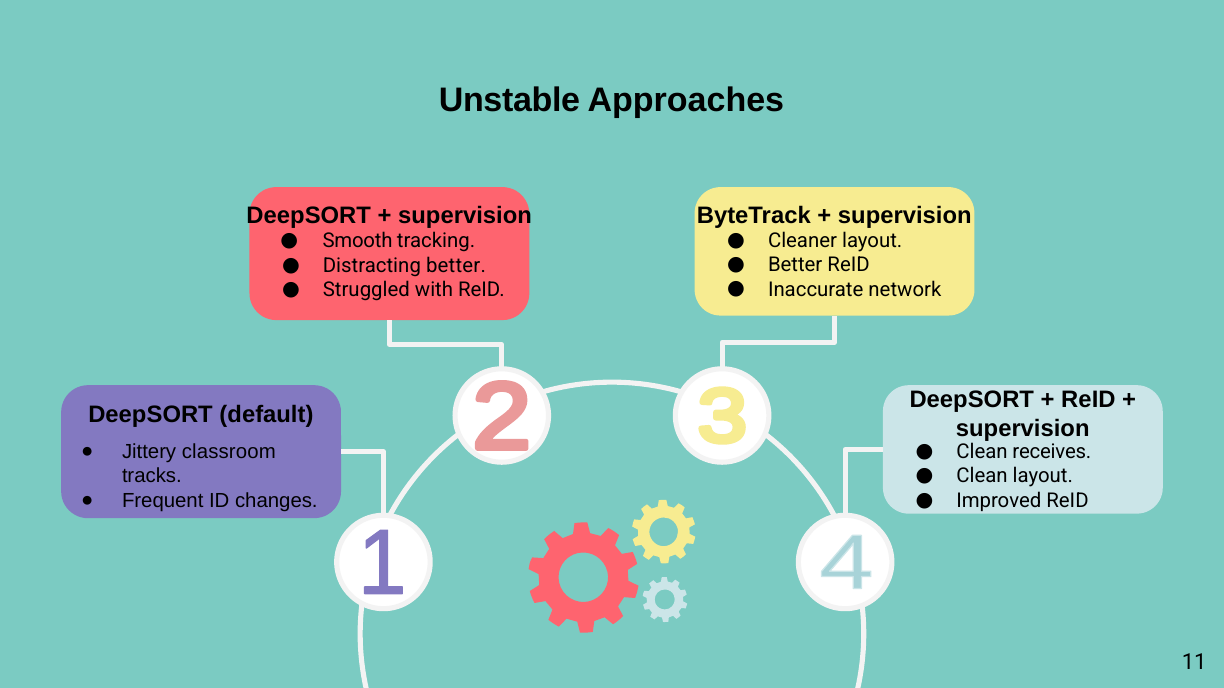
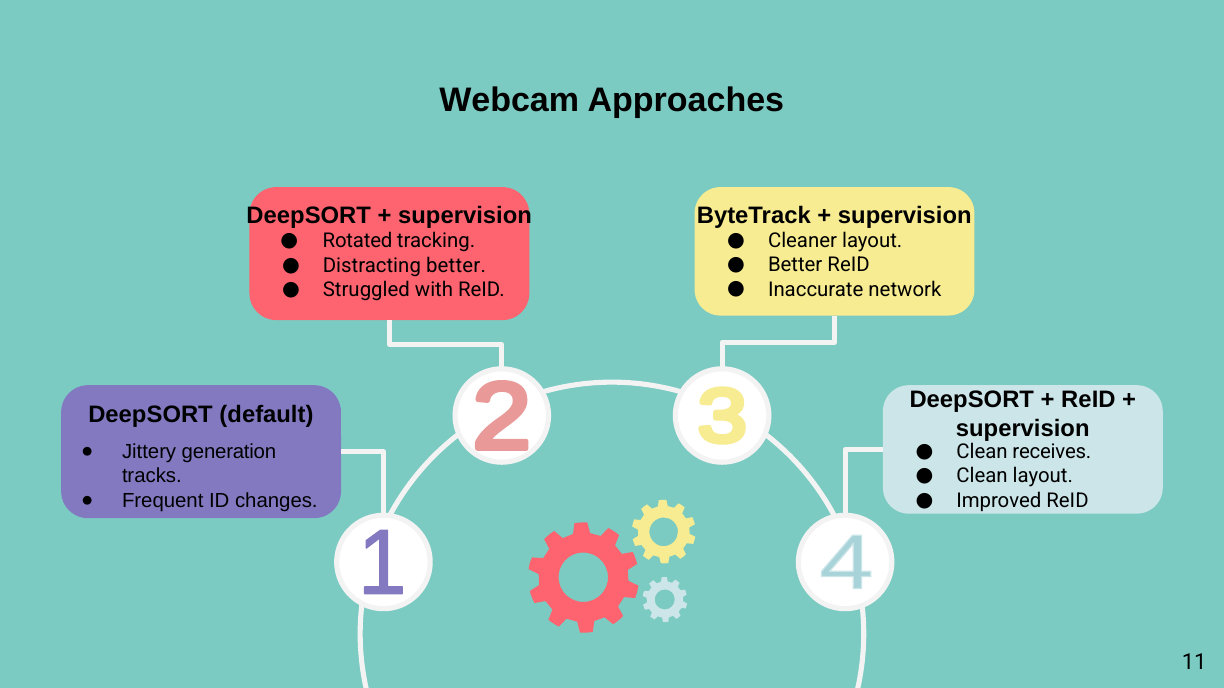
Unstable: Unstable -> Webcam (509, 101)
Smooth: Smooth -> Rotated (358, 241)
classroom: classroom -> generation (229, 452)
